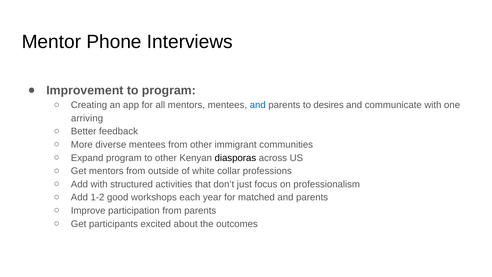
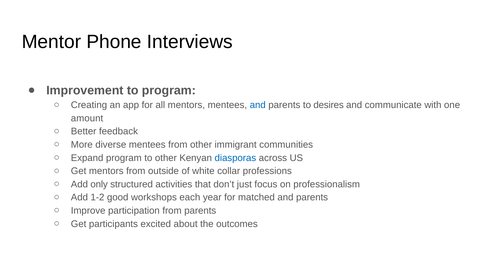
arriving: arriving -> amount (87, 118)
diasporas colour: black -> blue (235, 158)
Add with: with -> only (99, 184)
